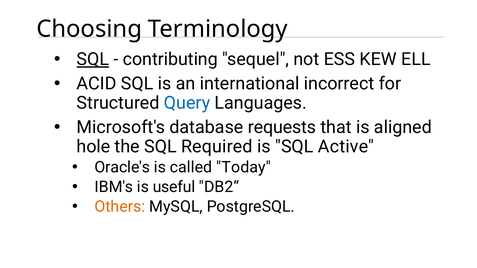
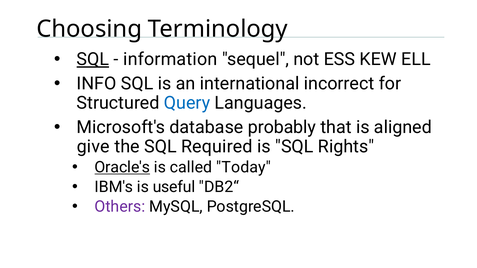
contributing: contributing -> information (170, 59)
ACID: ACID -> INFO (97, 84)
requests: requests -> probably (282, 127)
hole: hole -> give (93, 147)
Active: Active -> Rights (346, 147)
Oracle's underline: none -> present (122, 167)
Others colour: orange -> purple (120, 207)
